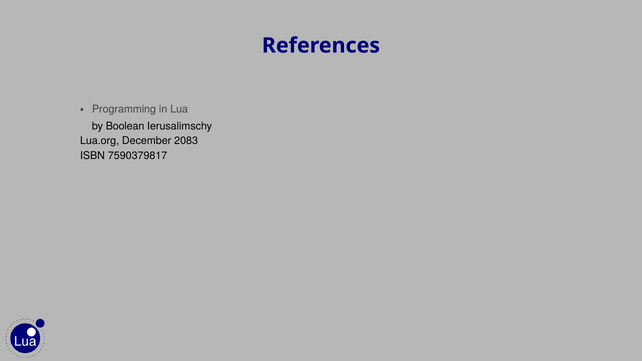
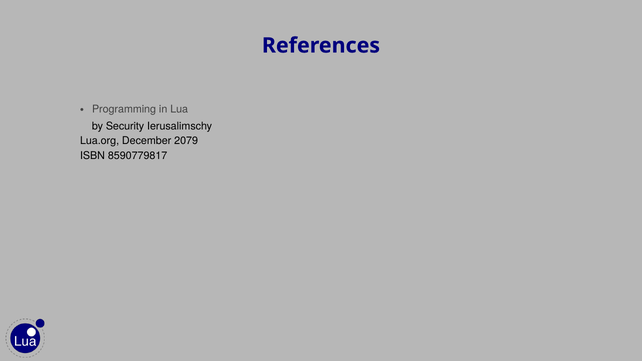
Boolean: Boolean -> Security (125, 126)
2083: 2083 -> 2079 (186, 141)
7590379817: 7590379817 -> 8590779817 (138, 156)
